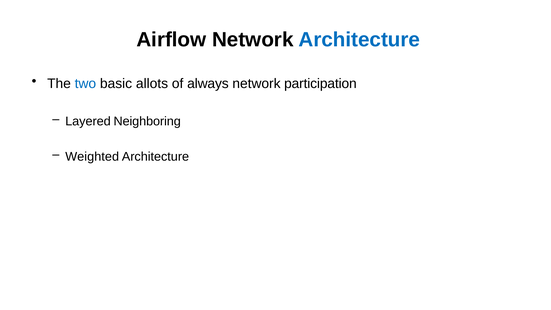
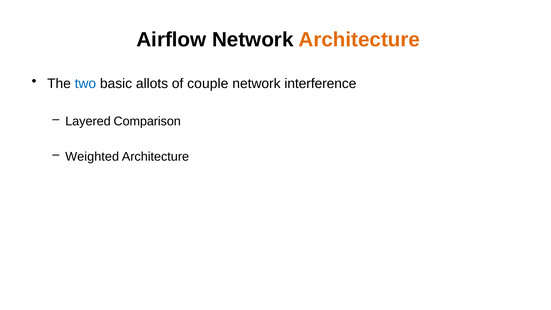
Architecture colour: blue -> orange (359, 40)
always: always -> couple (208, 84)
participation: participation -> interference (320, 84)
Neighboring: Neighboring -> Comparison (147, 121)
